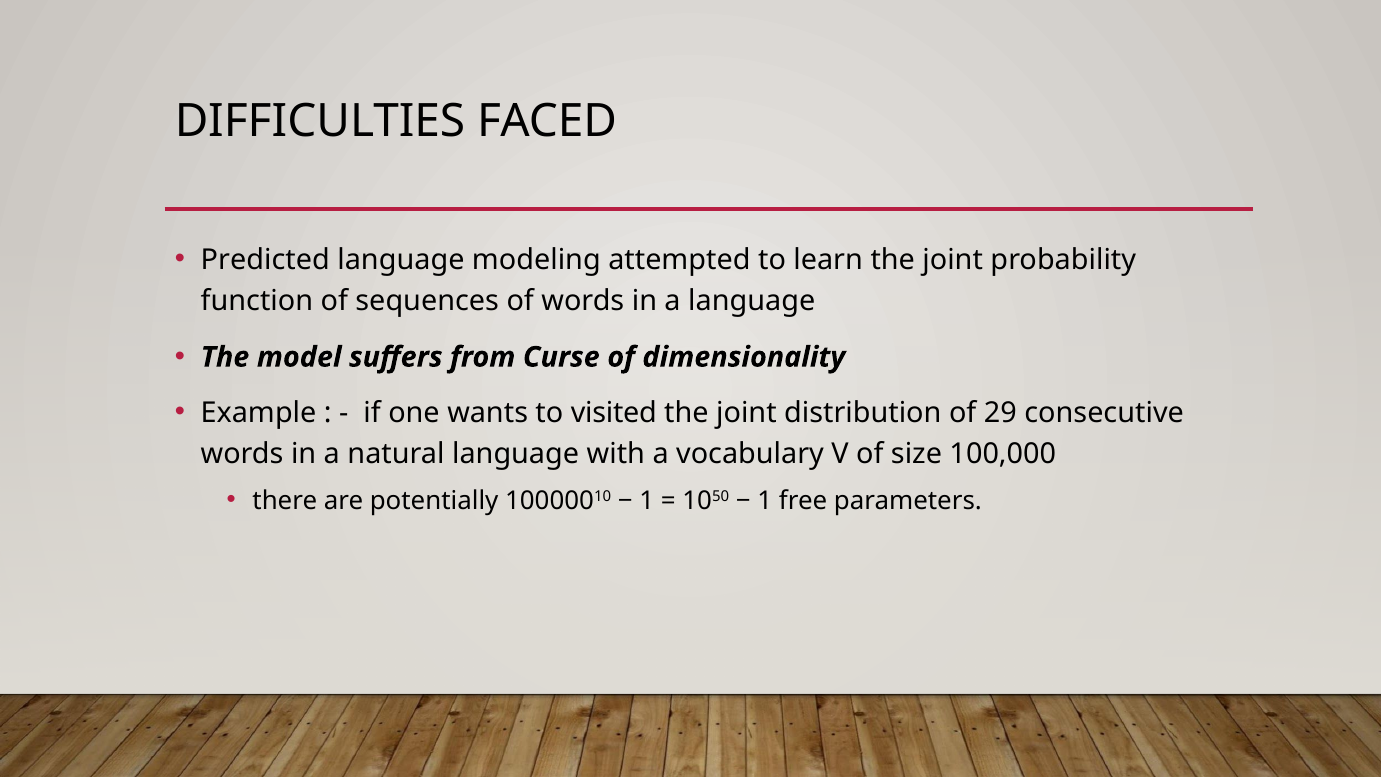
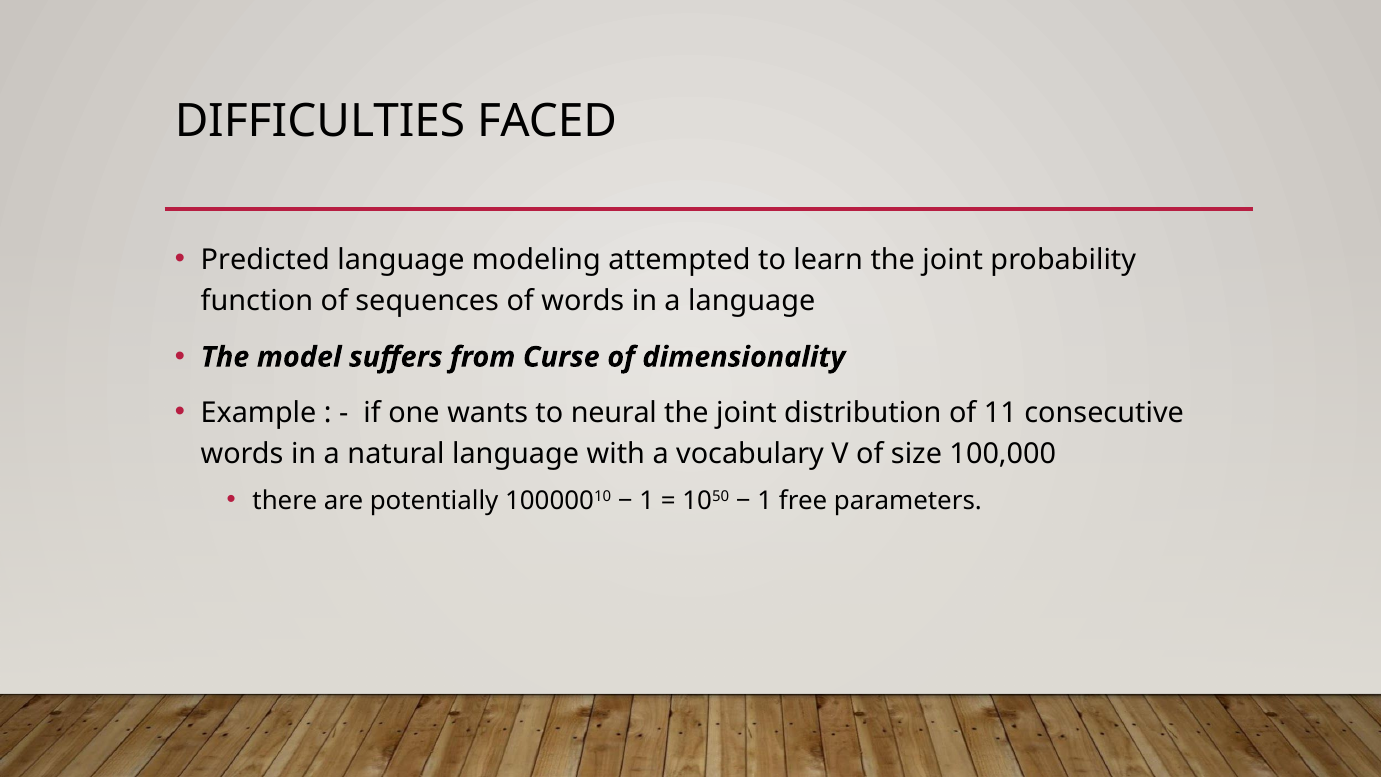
visited: visited -> neural (614, 413)
29: 29 -> 11 (1000, 413)
